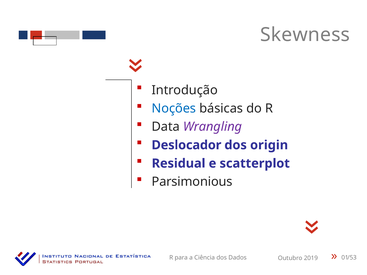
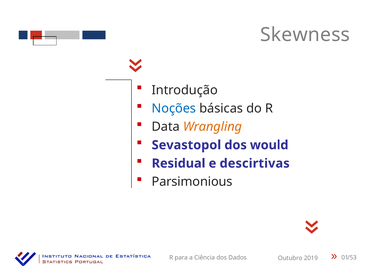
Wrangling colour: purple -> orange (213, 127)
Deslocador: Deslocador -> Sevastopol (186, 145)
origin: origin -> would (269, 145)
scatterplot: scatterplot -> descirtivas (255, 164)
